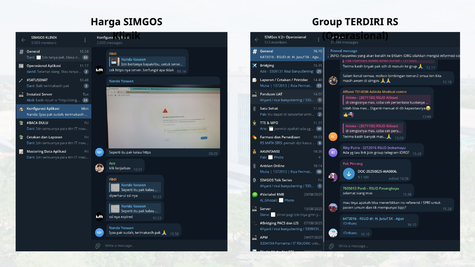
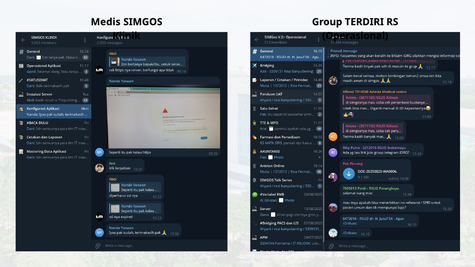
Harga: Harga -> Medis (106, 22)
